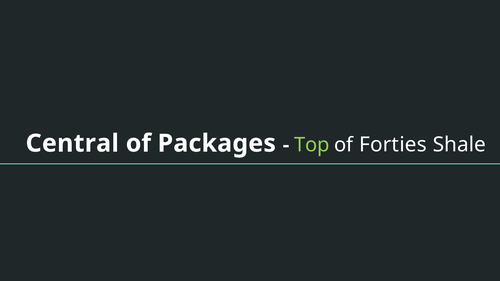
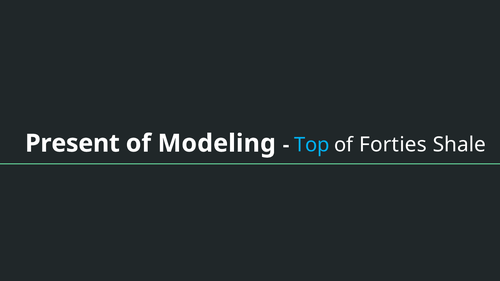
Central: Central -> Present (72, 144)
Packages: Packages -> Modeling (217, 144)
Top colour: light green -> light blue (312, 145)
